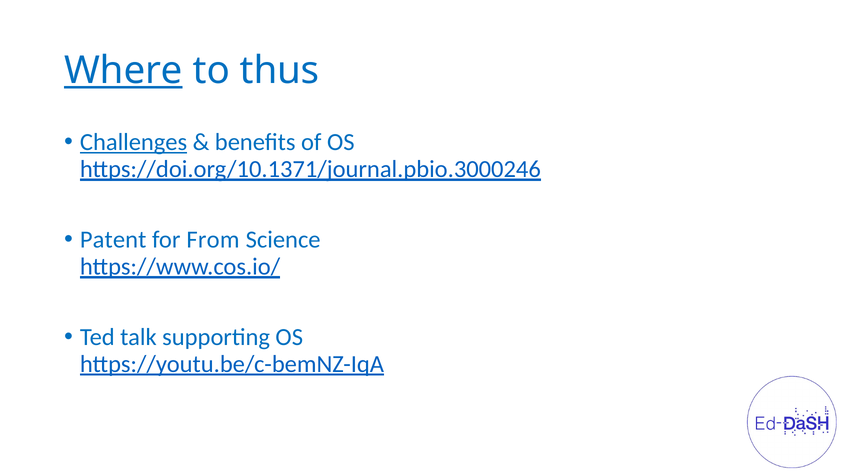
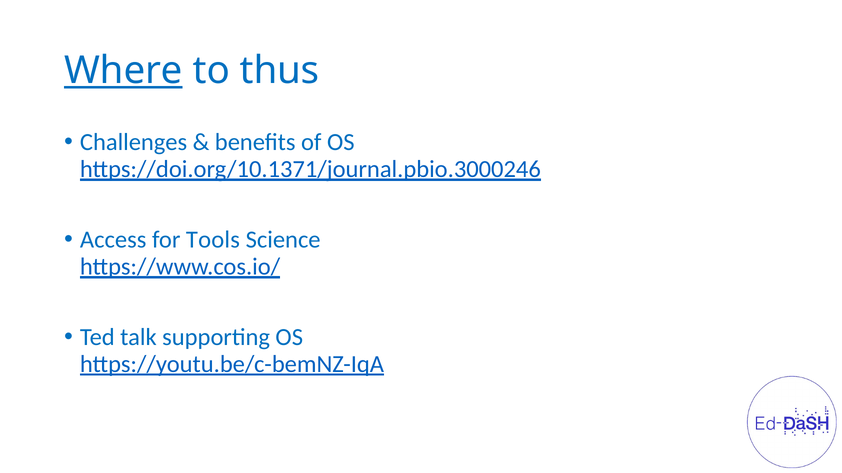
Challenges underline: present -> none (134, 142)
Patent: Patent -> Access (113, 240)
From: From -> Tools (213, 240)
